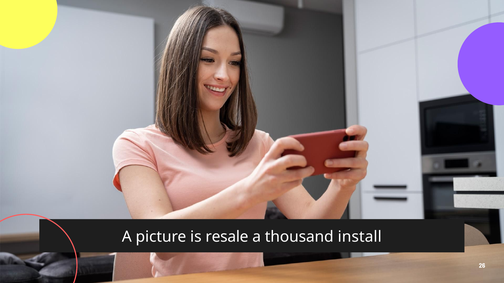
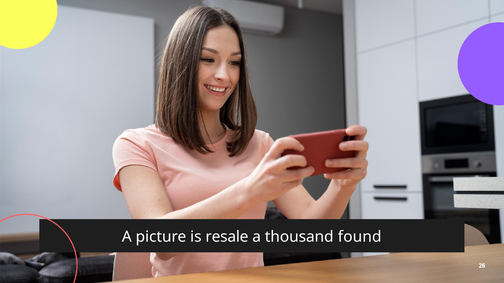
install: install -> found (360, 237)
